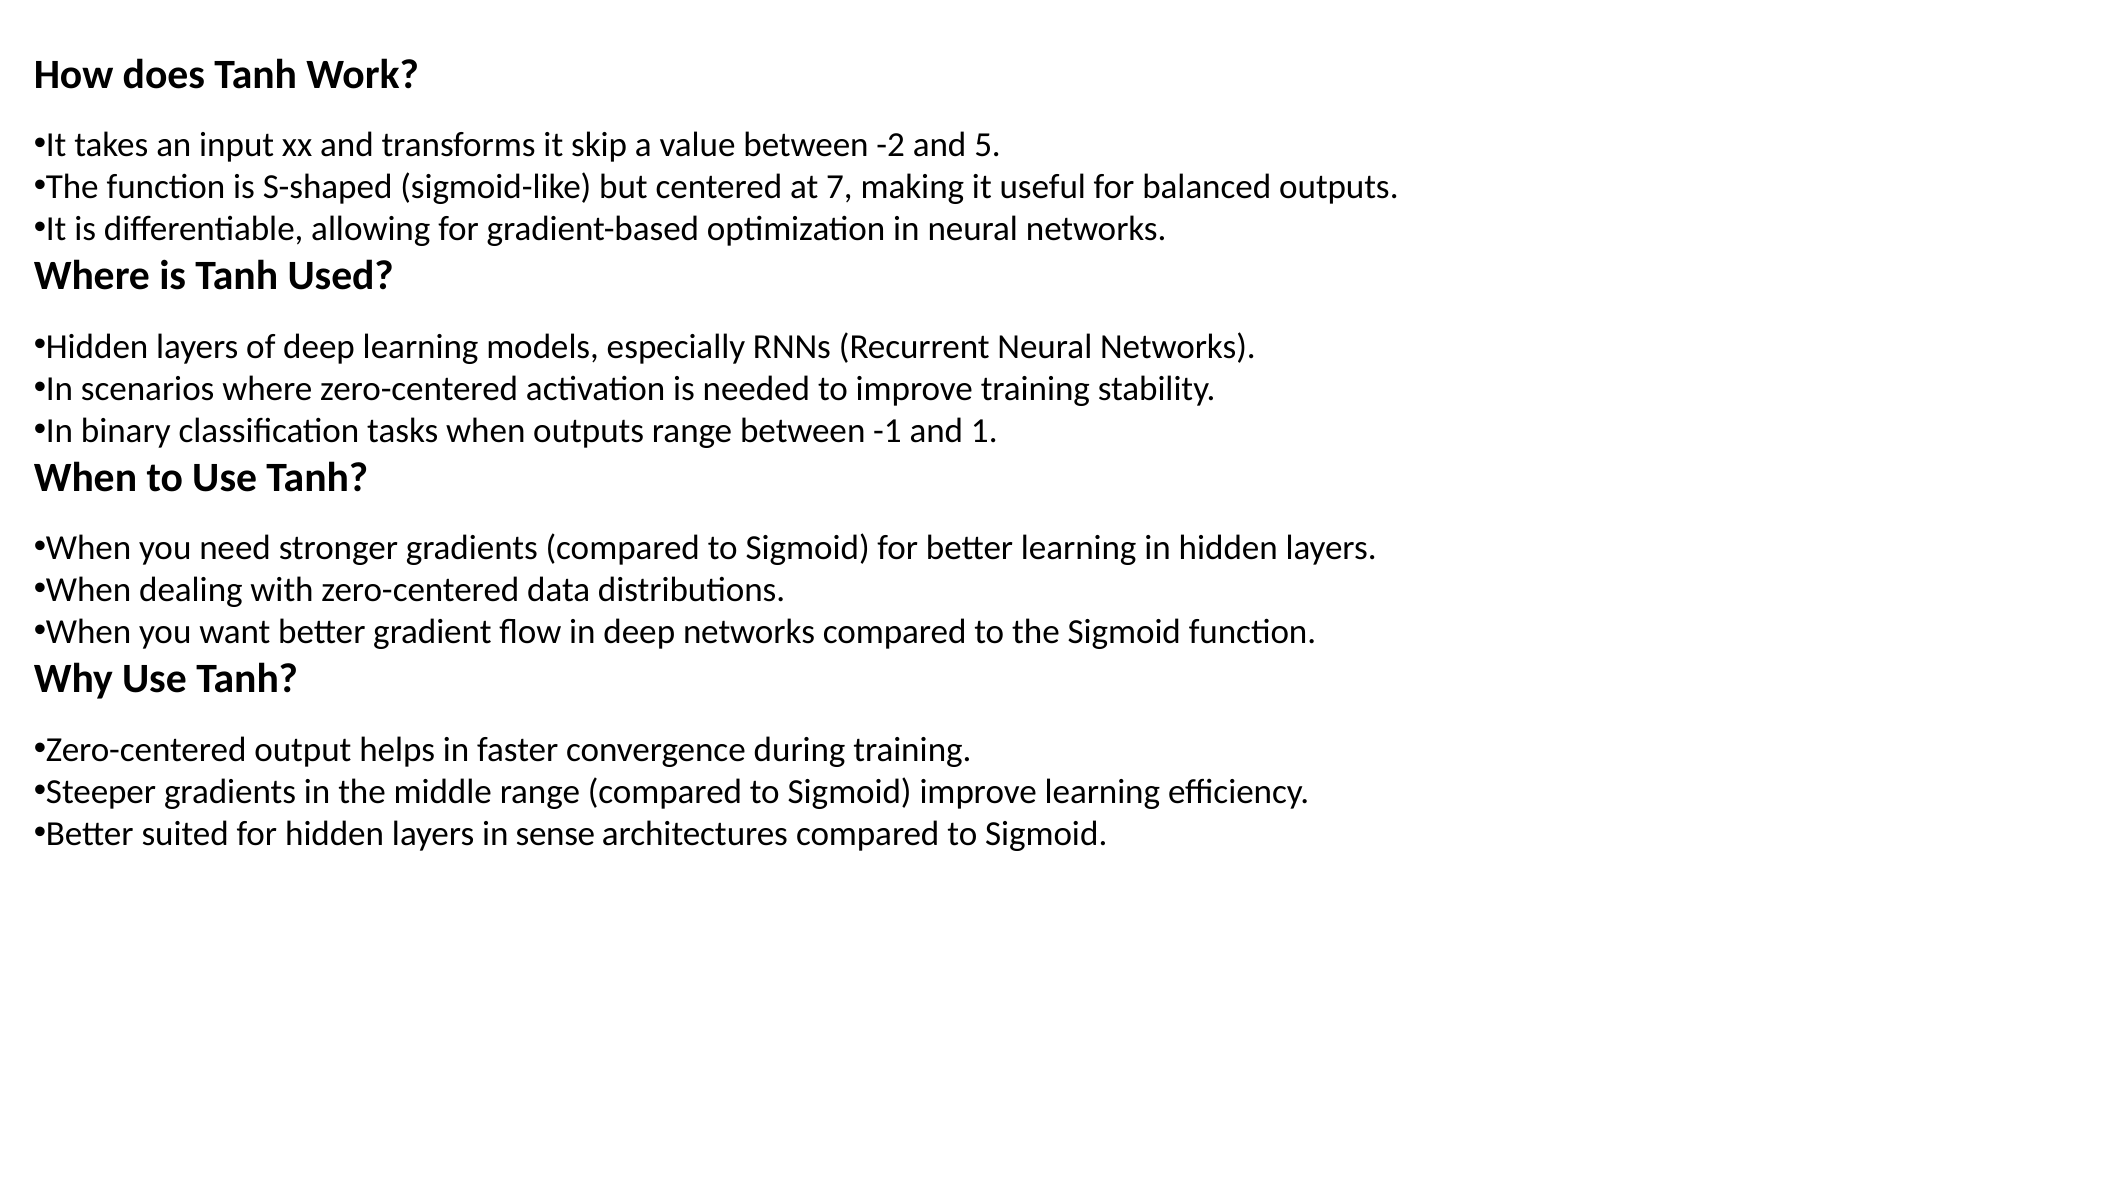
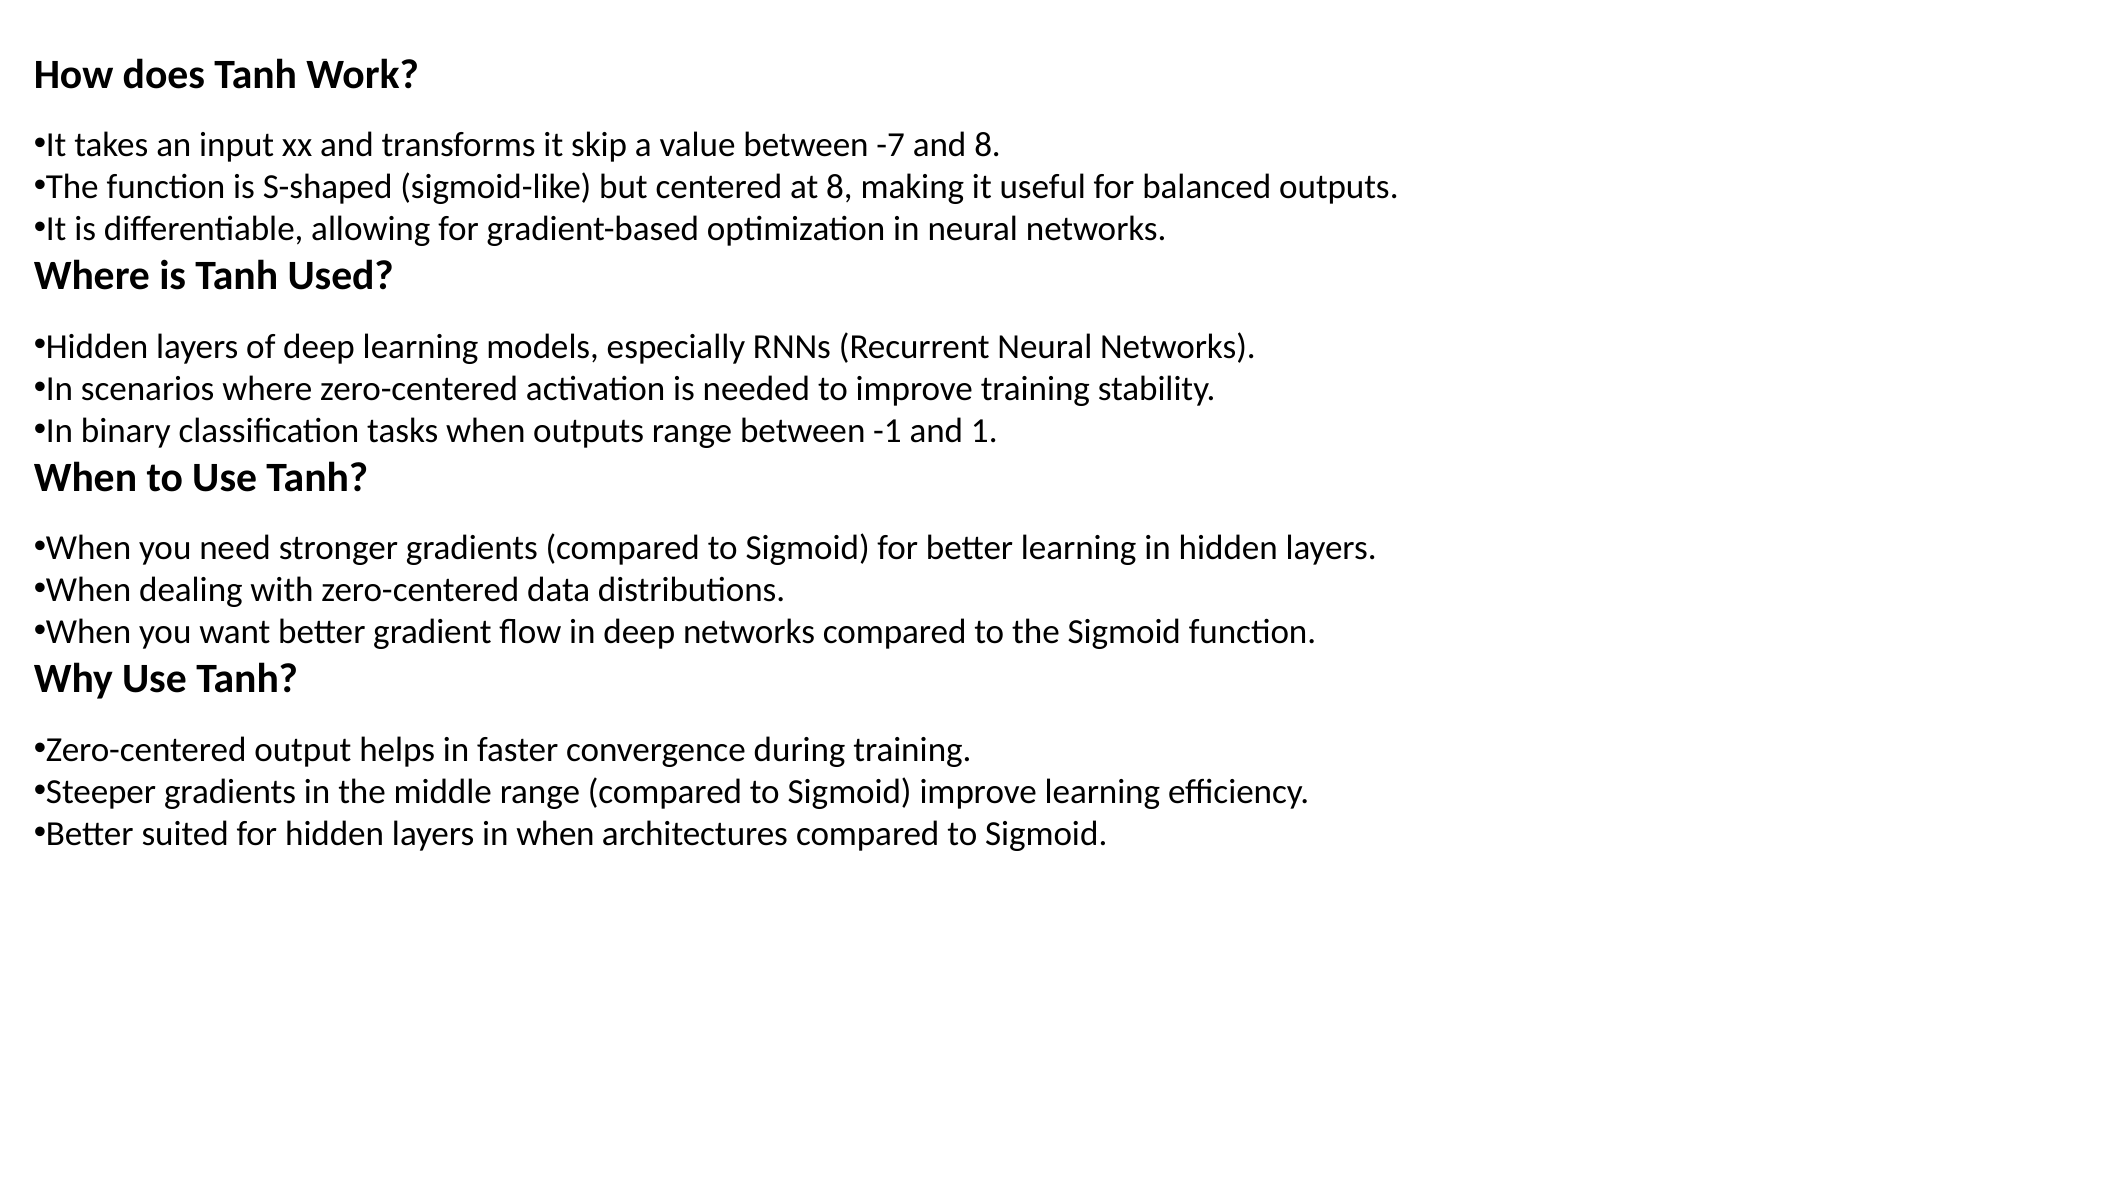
-2: -2 -> -7 (891, 145)
and 5: 5 -> 8 (988, 145)
at 7: 7 -> 8 (839, 187)
in sense: sense -> when (555, 834)
